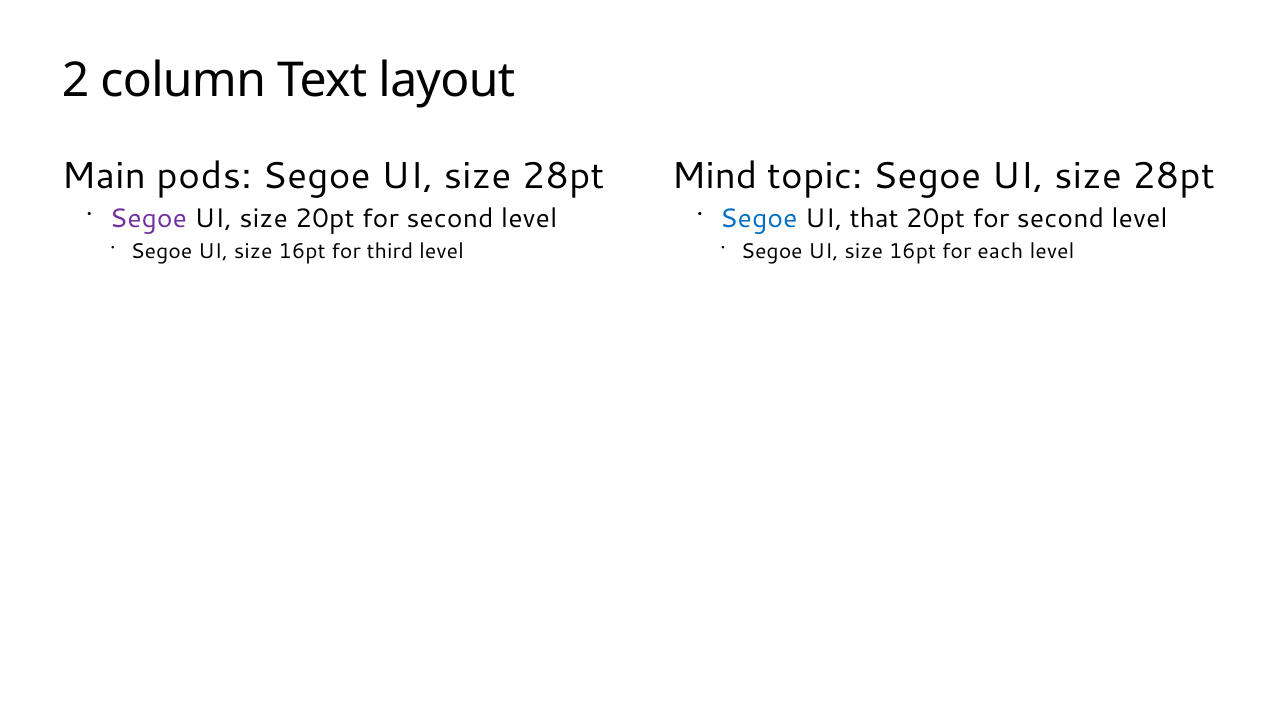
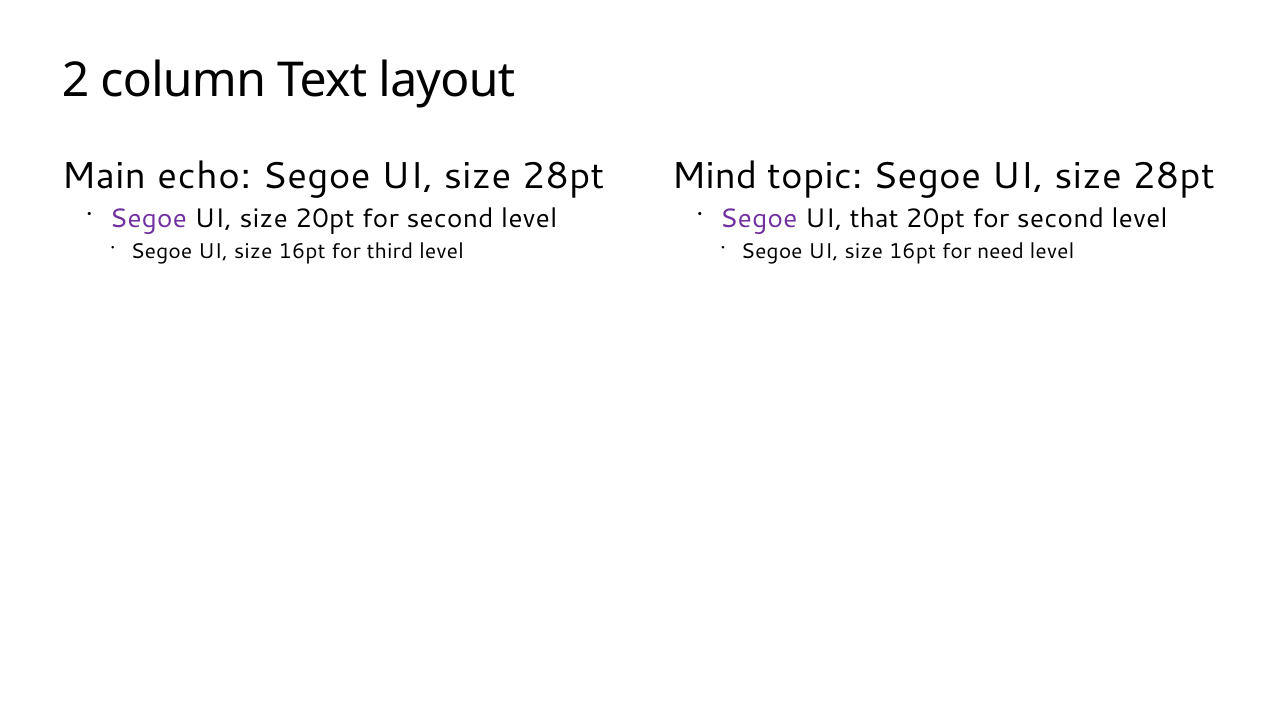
pods: pods -> echo (204, 176)
Segoe colour: blue -> purple (759, 219)
each: each -> need (1001, 252)
